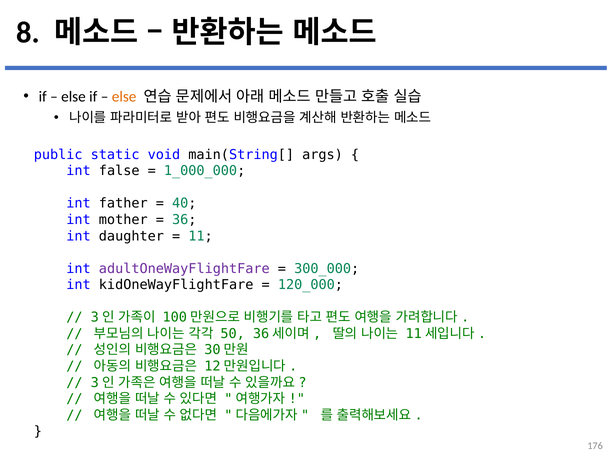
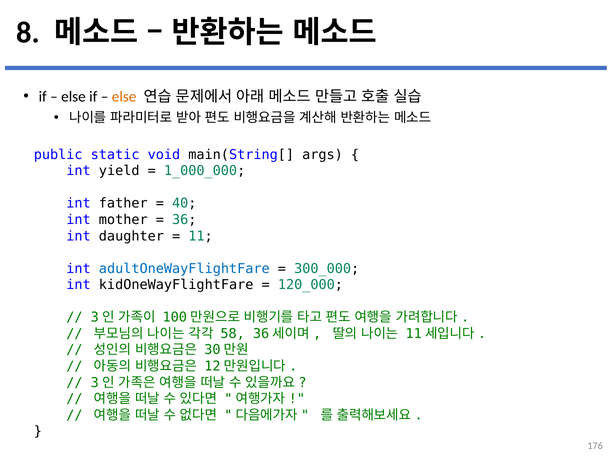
false: false -> yield (119, 171)
adultOneWayFlightFare colour: purple -> blue (184, 268)
50: 50 -> 58 (233, 333)
